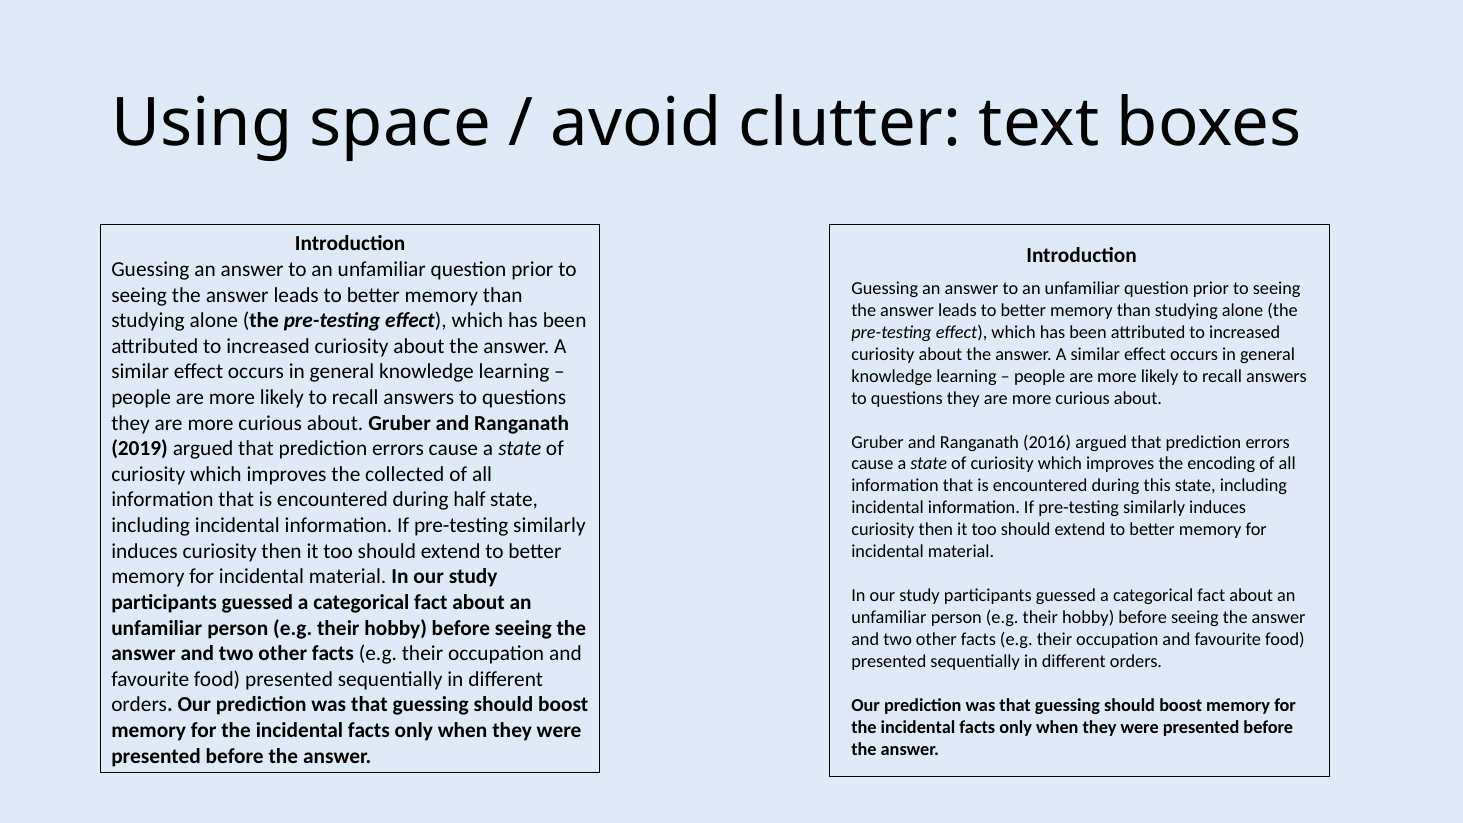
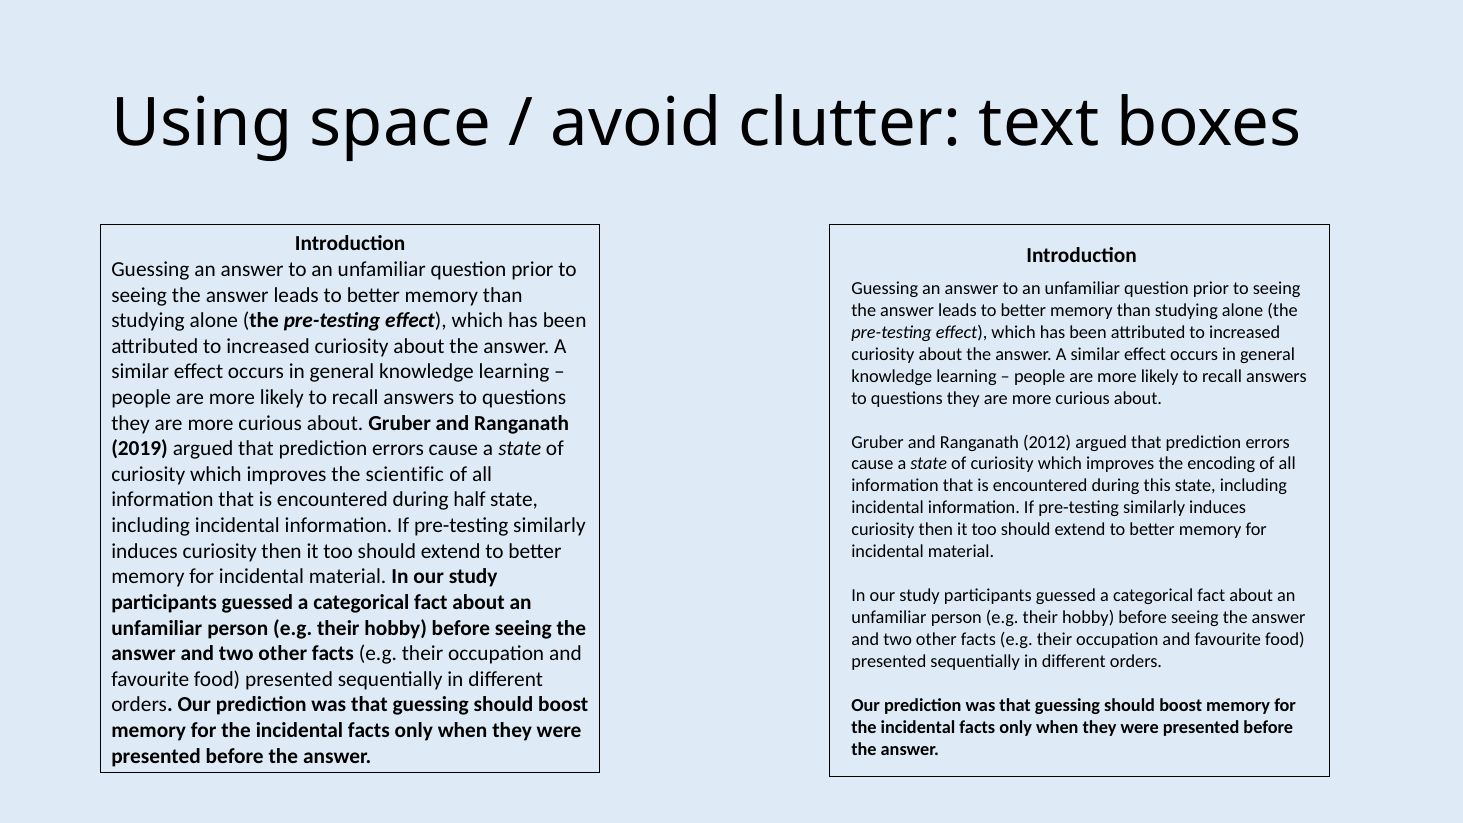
2016: 2016 -> 2012 (1047, 442)
collected: collected -> scientific (405, 474)
